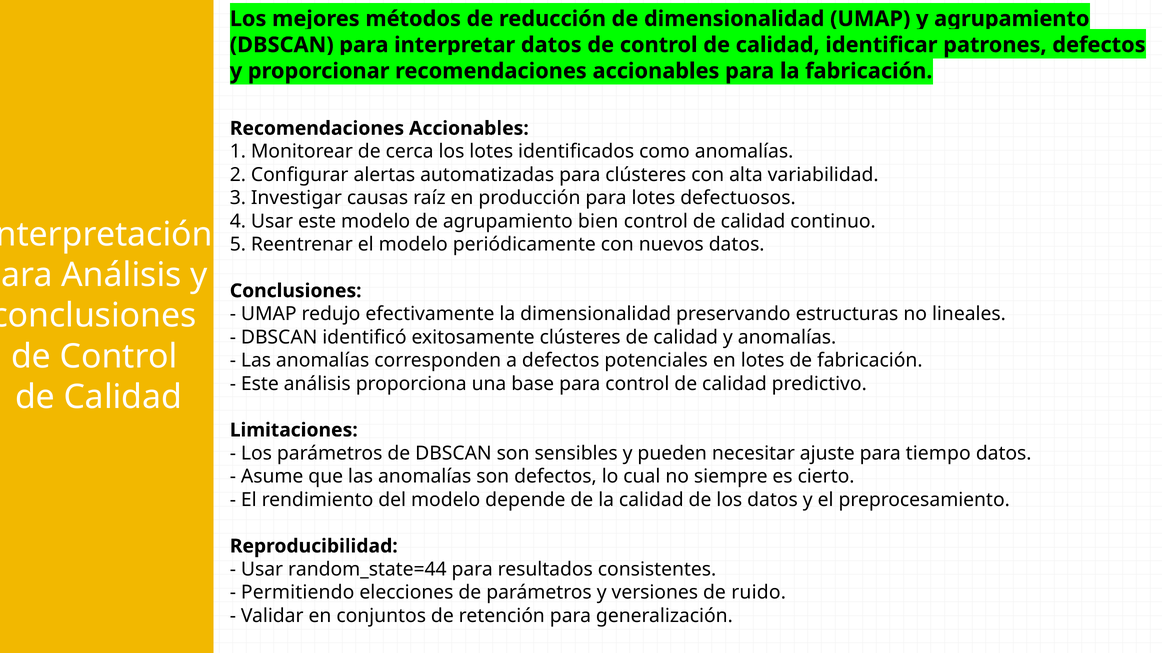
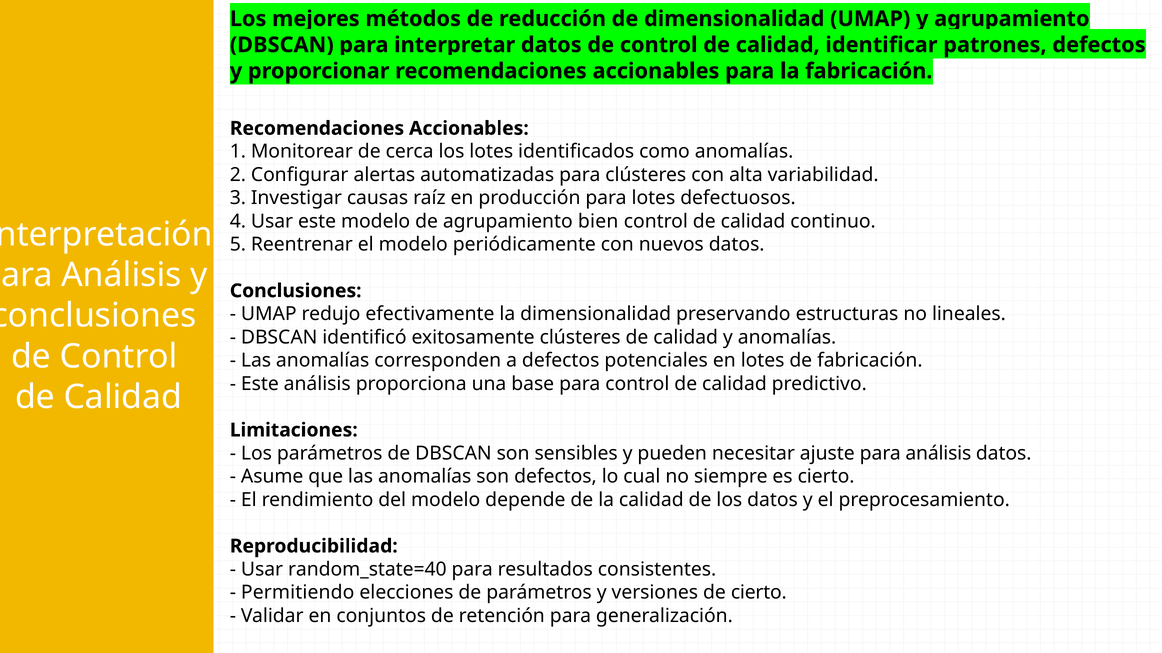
ajuste para tiempo: tiempo -> análisis (938, 454)
random_state=44: random_state=44 -> random_state=40 (367, 570)
de ruido: ruido -> cierto (759, 593)
